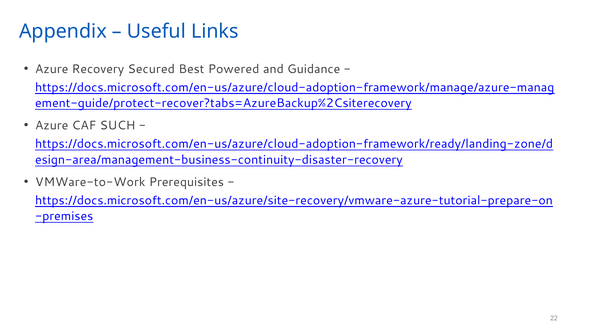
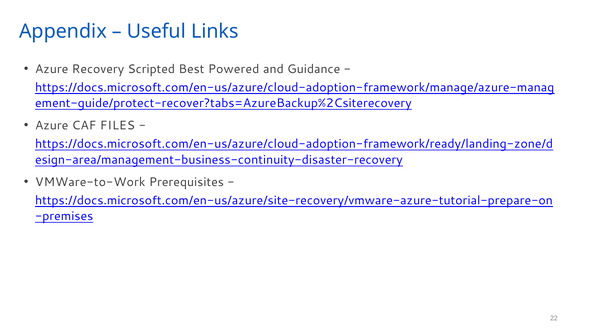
Secured: Secured -> Scripted (151, 69)
SUCH: SUCH -> FILES (117, 125)
